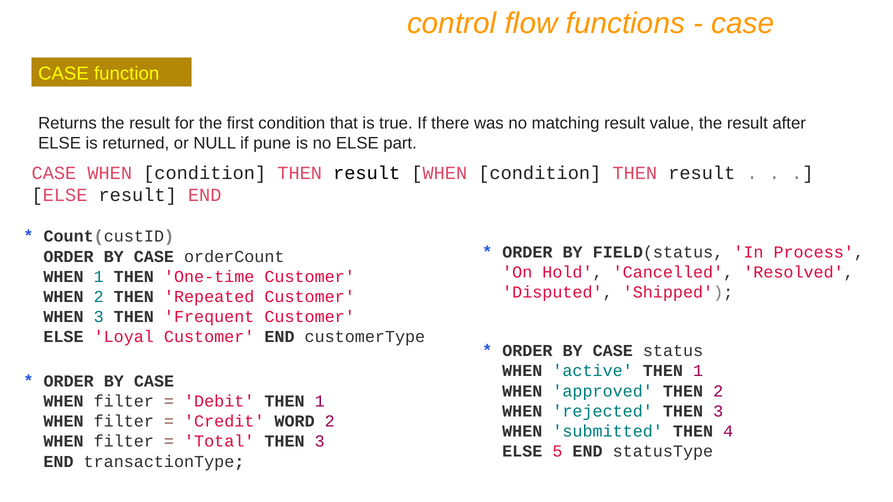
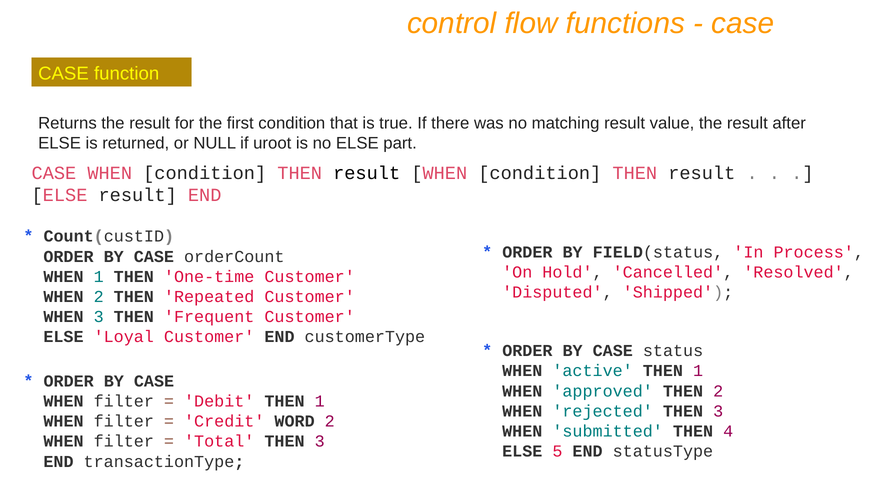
pune: pune -> uroot (272, 143)
